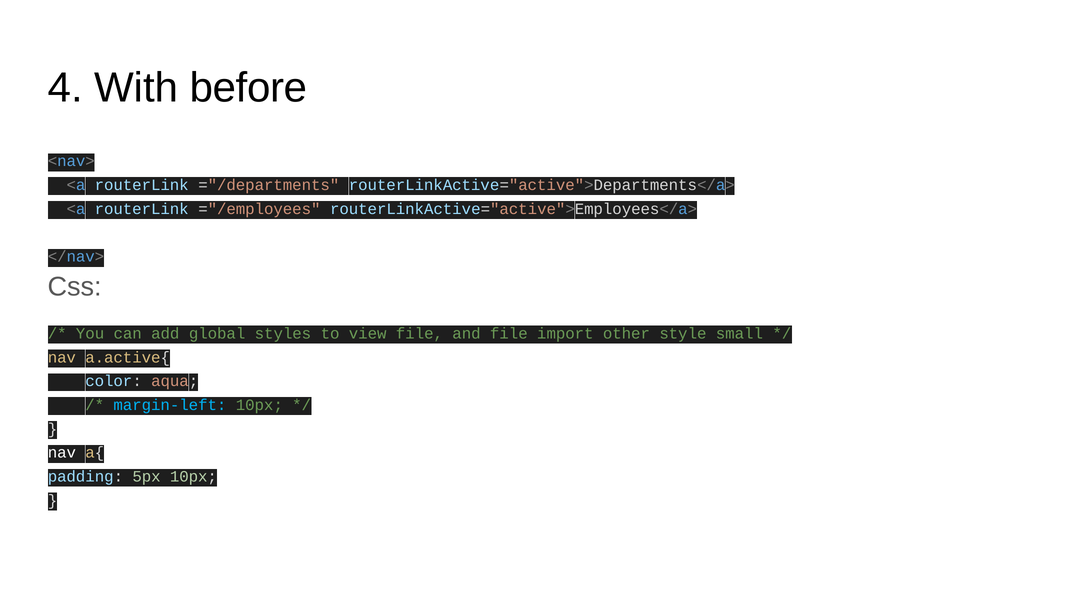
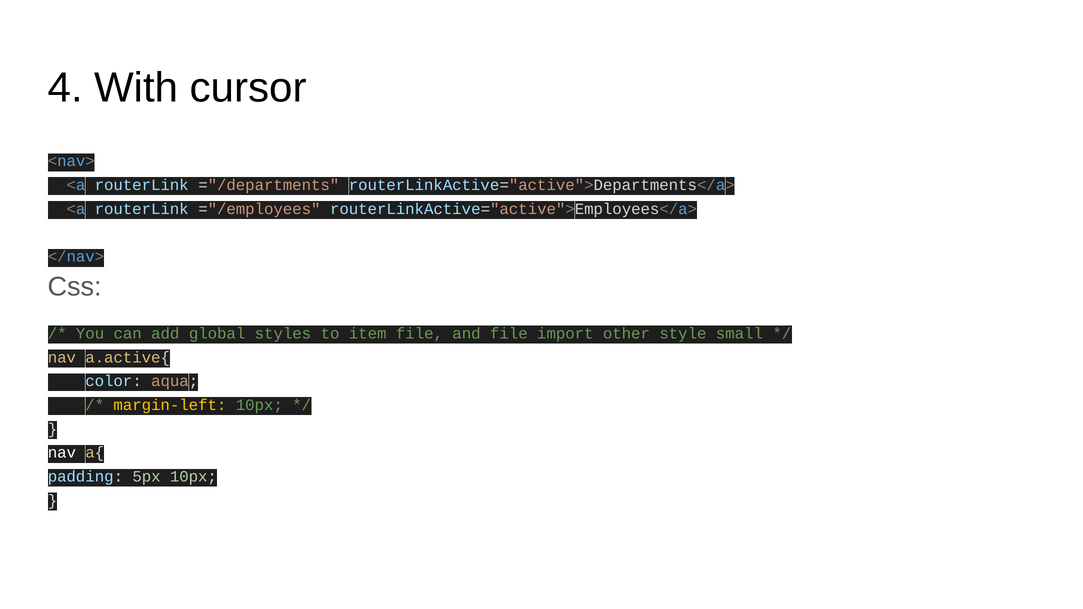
before: before -> cursor (248, 88)
view: view -> item (368, 334)
margin-left colour: light blue -> yellow (170, 405)
